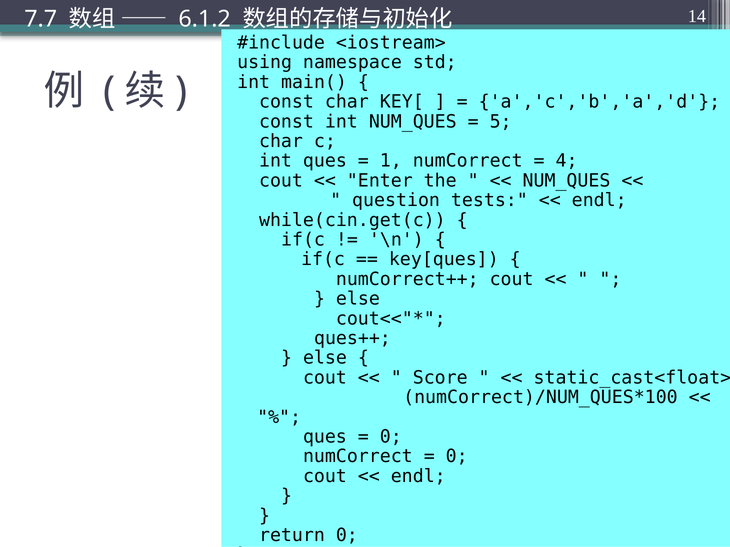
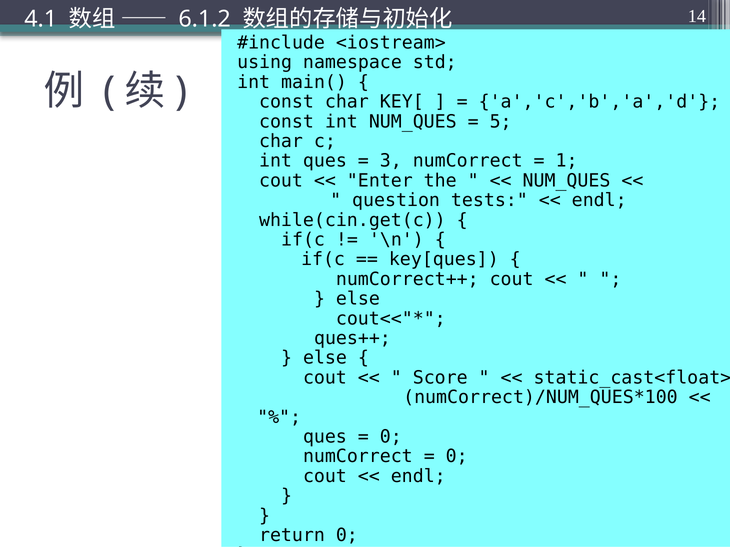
7.7: 7.7 -> 4.1 (41, 19)
1: 1 -> 3 (391, 161)
4: 4 -> 1 (567, 161)
